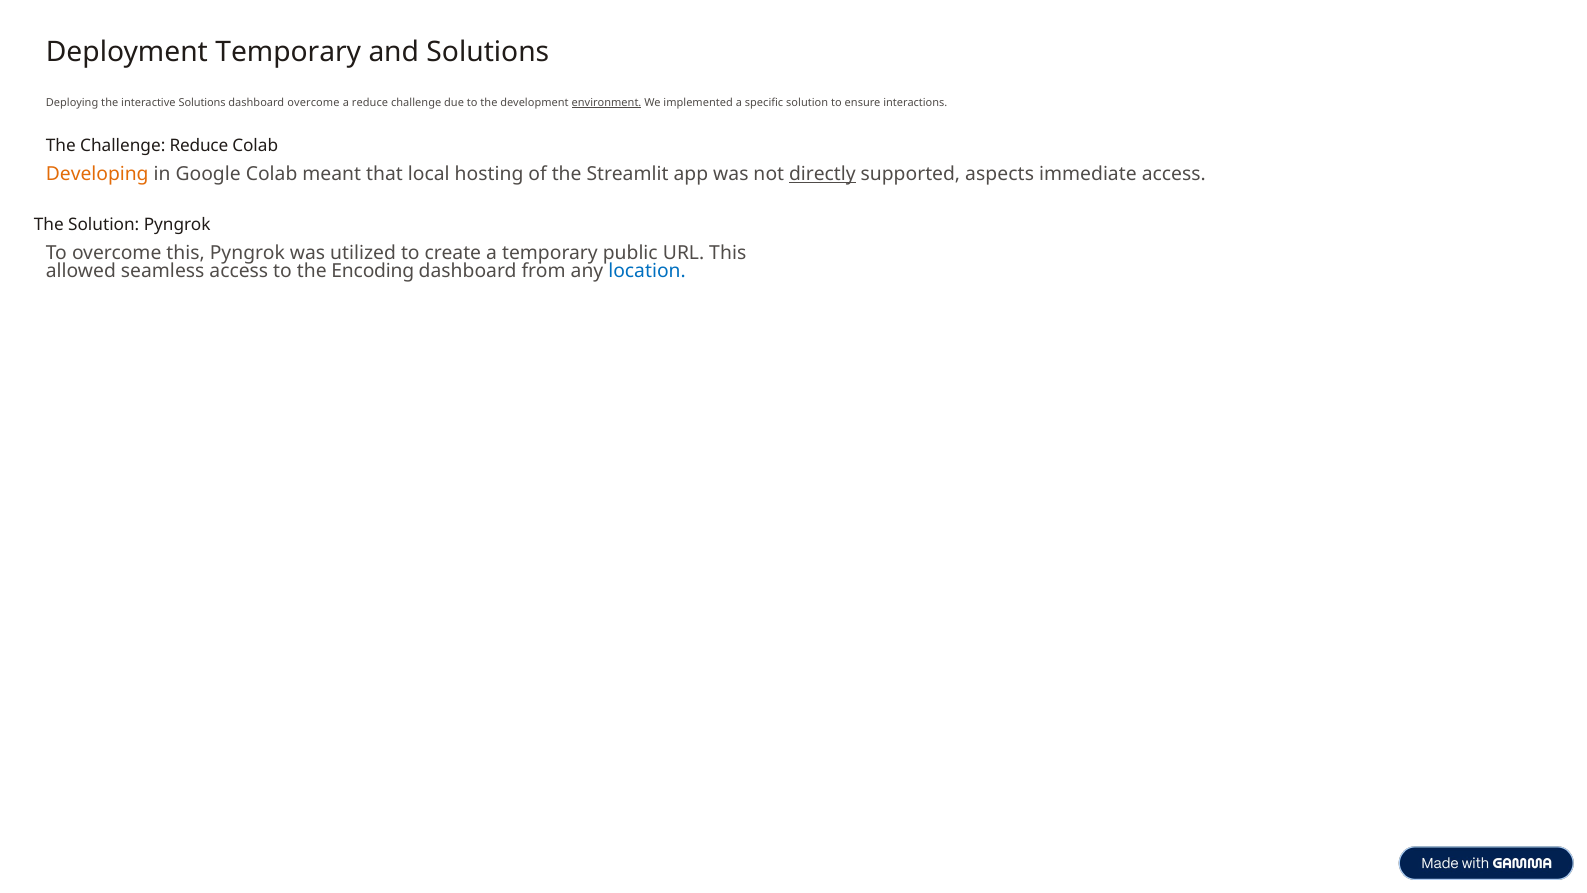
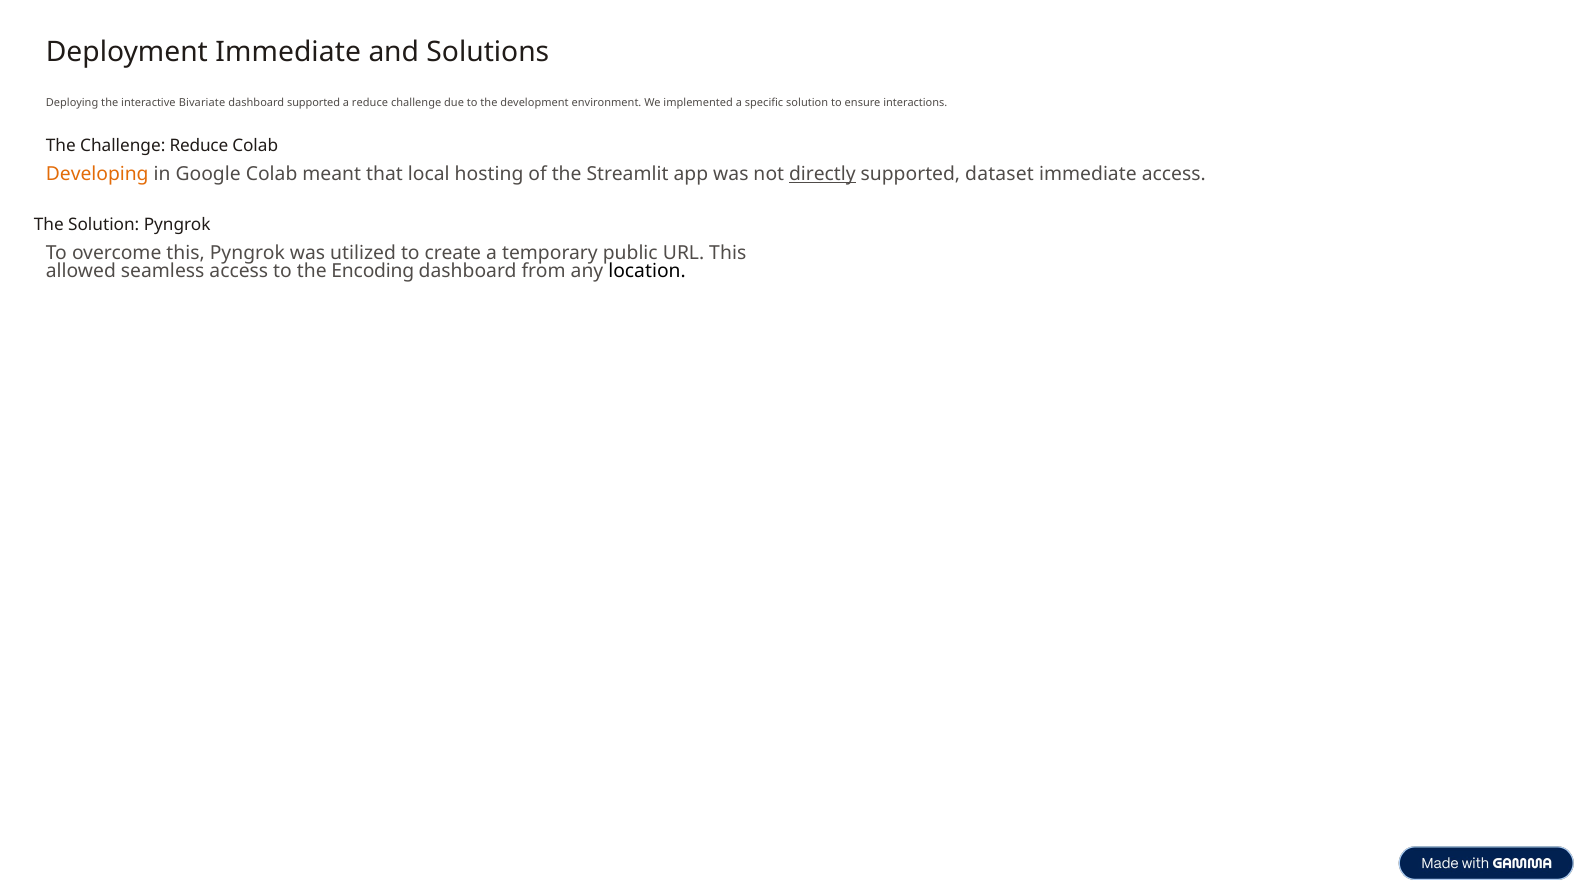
Deployment Temporary: Temporary -> Immediate (288, 52)
interactive Solutions: Solutions -> Bivariate (202, 103)
dashboard overcome: overcome -> supported (314, 103)
environment underline: present -> none (607, 103)
aspects: aspects -> dataset (1000, 174)
location colour: blue -> black (647, 271)
